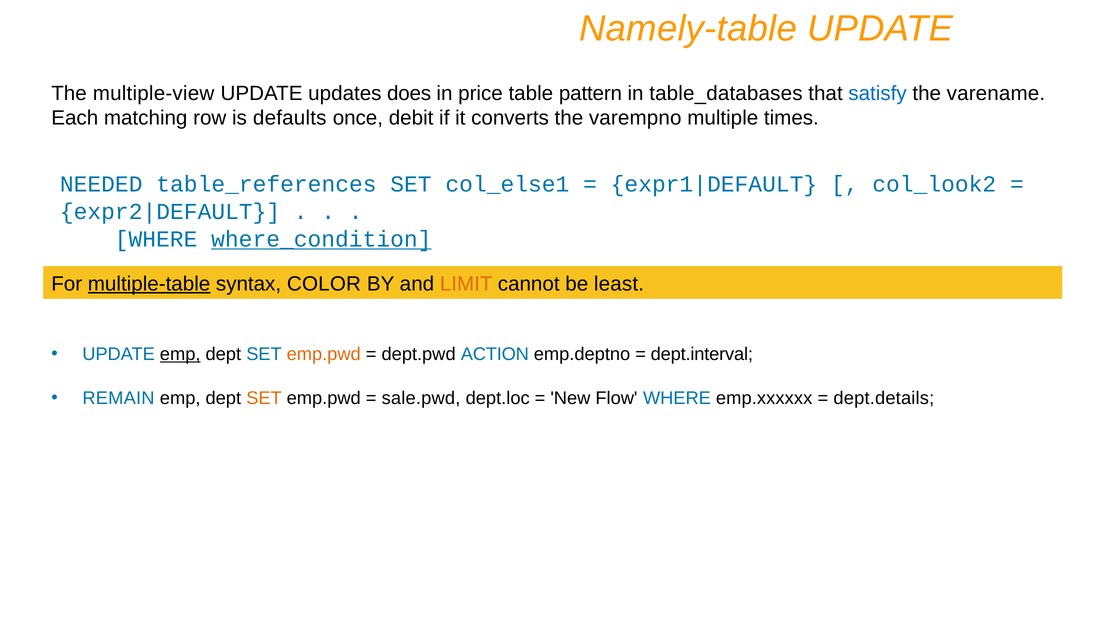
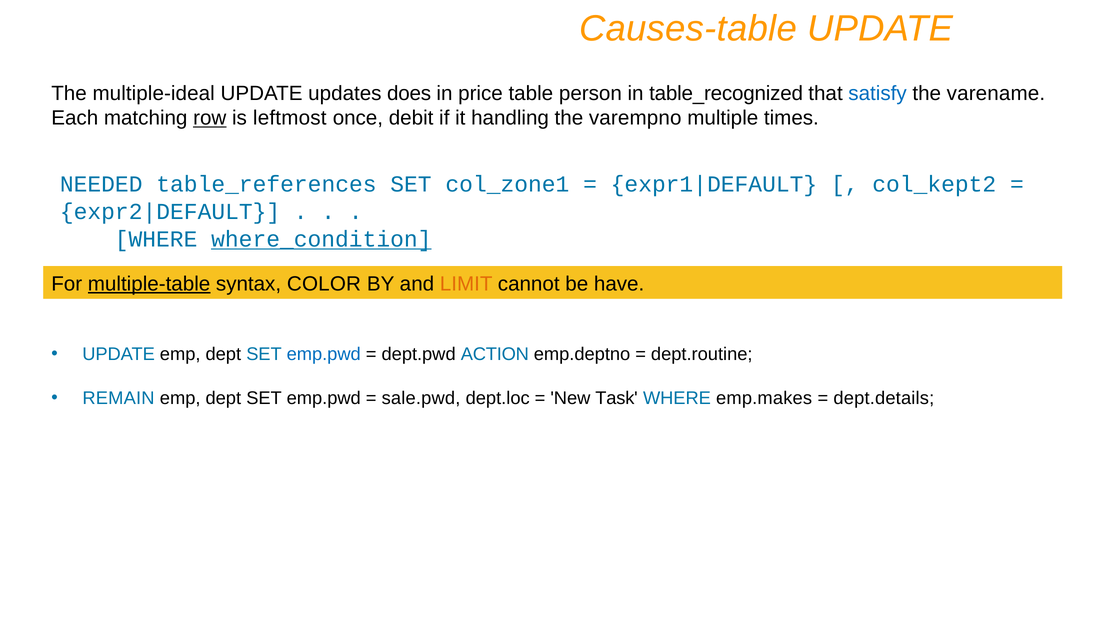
Namely-table: Namely-table -> Causes-table (688, 29)
multiple-view: multiple-view -> multiple-ideal (154, 93)
pattern: pattern -> person (590, 93)
table_databases: table_databases -> table_recognized (726, 93)
row underline: none -> present (210, 118)
defaults: defaults -> leftmost (290, 118)
converts: converts -> handling (510, 118)
col_else1: col_else1 -> col_zone1 (507, 184)
col_look2: col_look2 -> col_kept2 (934, 184)
least: least -> have (619, 284)
emp underline: present -> none (180, 354)
emp.pwd colour: orange -> blue (324, 354)
dept.interval: dept.interval -> dept.routine (702, 354)
SET colour: orange -> black (264, 398)
Flow: Flow -> Task (617, 398)
emp.xxxxxx: emp.xxxxxx -> emp.makes (764, 398)
